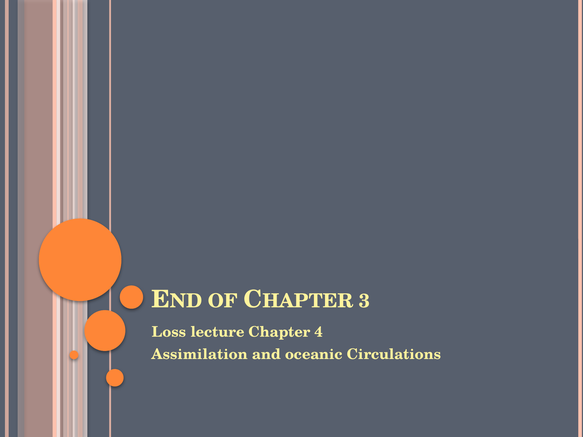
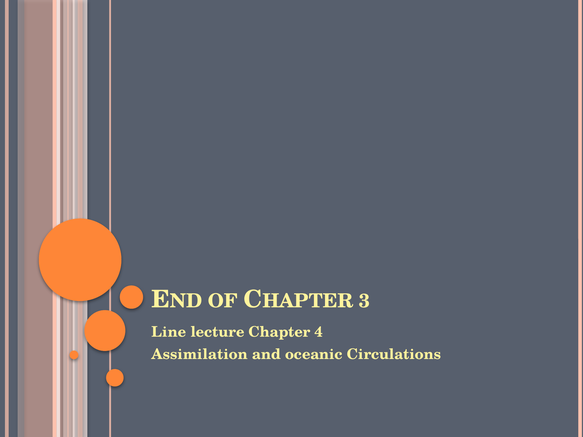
Loss: Loss -> Line (169, 332)
